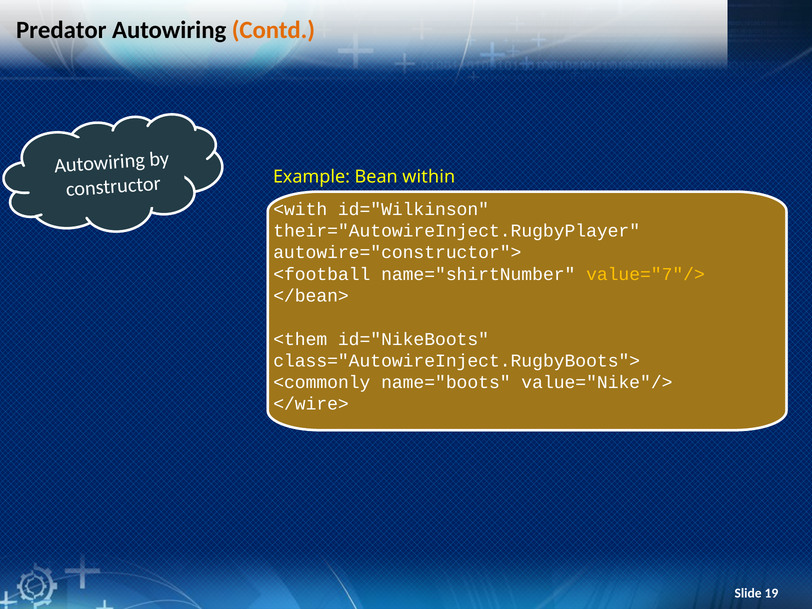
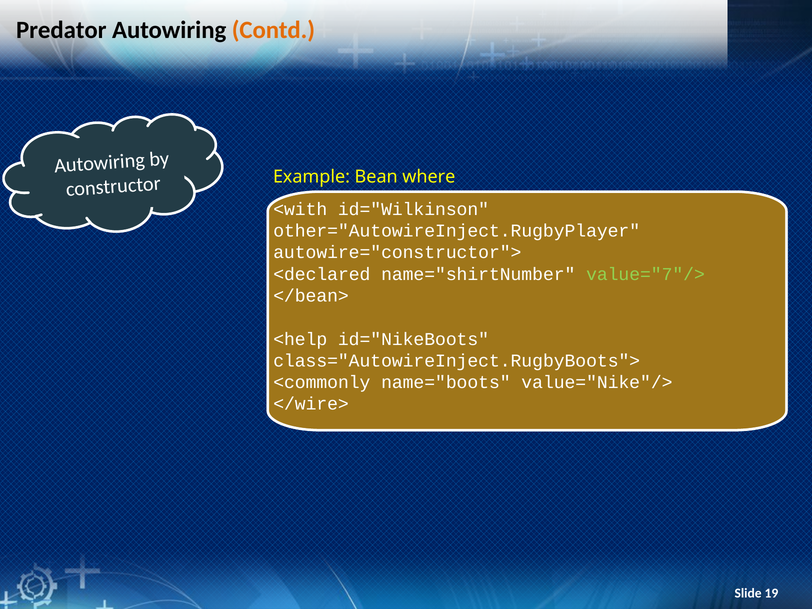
within: within -> where (429, 177)
their="AutowireInject.RugbyPlayer: their="AutowireInject.RugbyPlayer -> other="AutowireInject.RugbyPlayer (457, 231)
<football: <football -> <declared (322, 274)
value="7"/> colour: yellow -> light green (645, 274)
<them: <them -> <help (300, 339)
